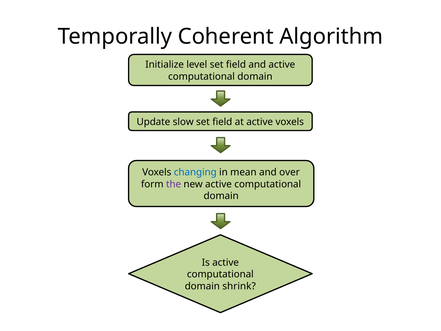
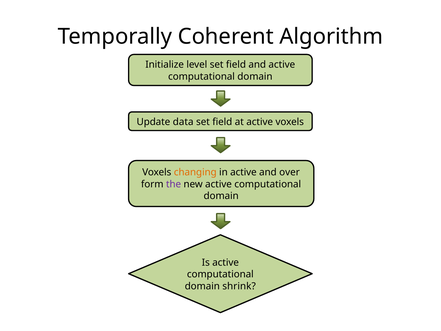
slow: slow -> data (183, 122)
changing colour: blue -> orange (195, 172)
in mean: mean -> active (243, 172)
